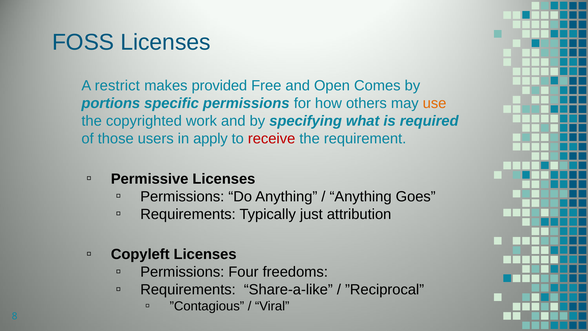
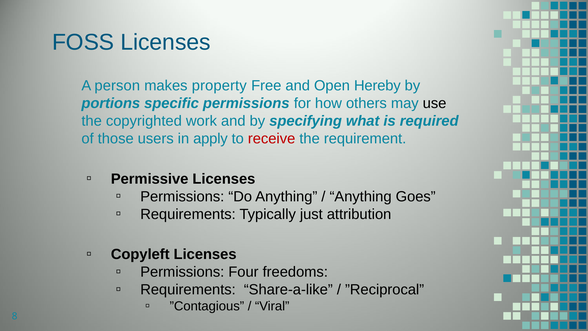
restrict: restrict -> person (117, 86)
provided: provided -> property (219, 86)
Comes: Comes -> Hereby (377, 86)
use colour: orange -> black (435, 103)
